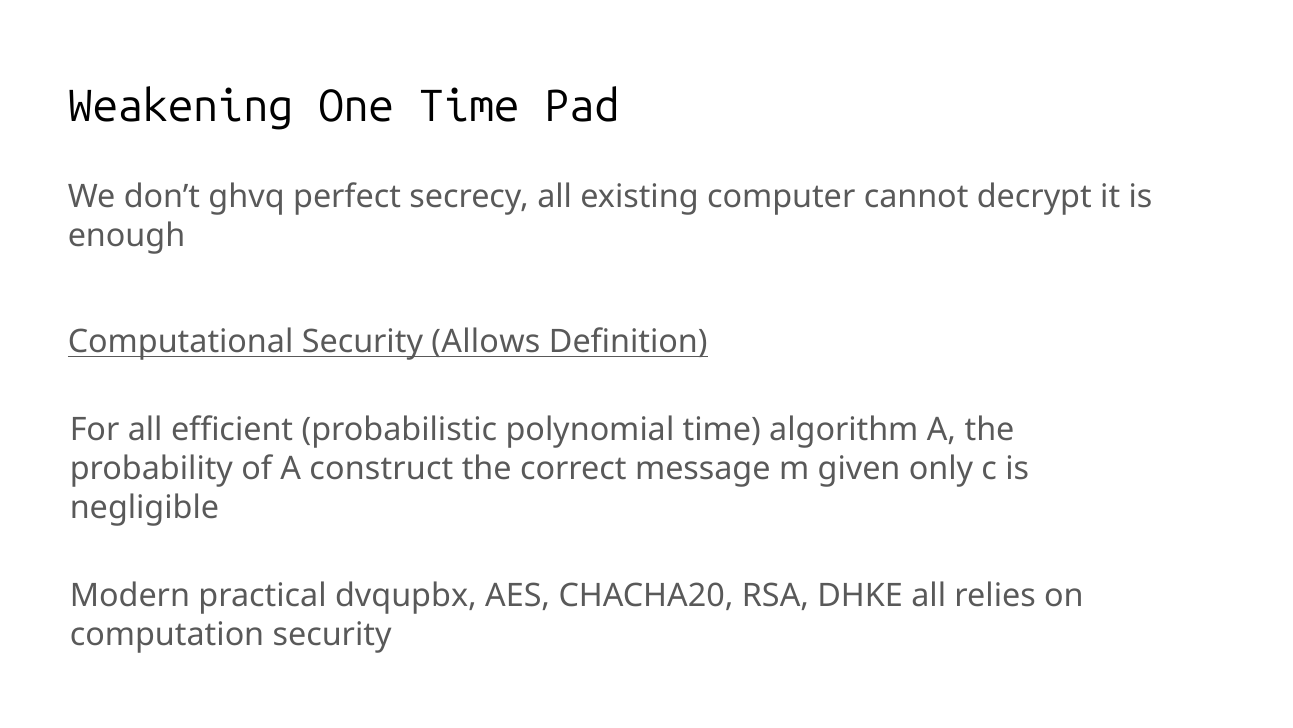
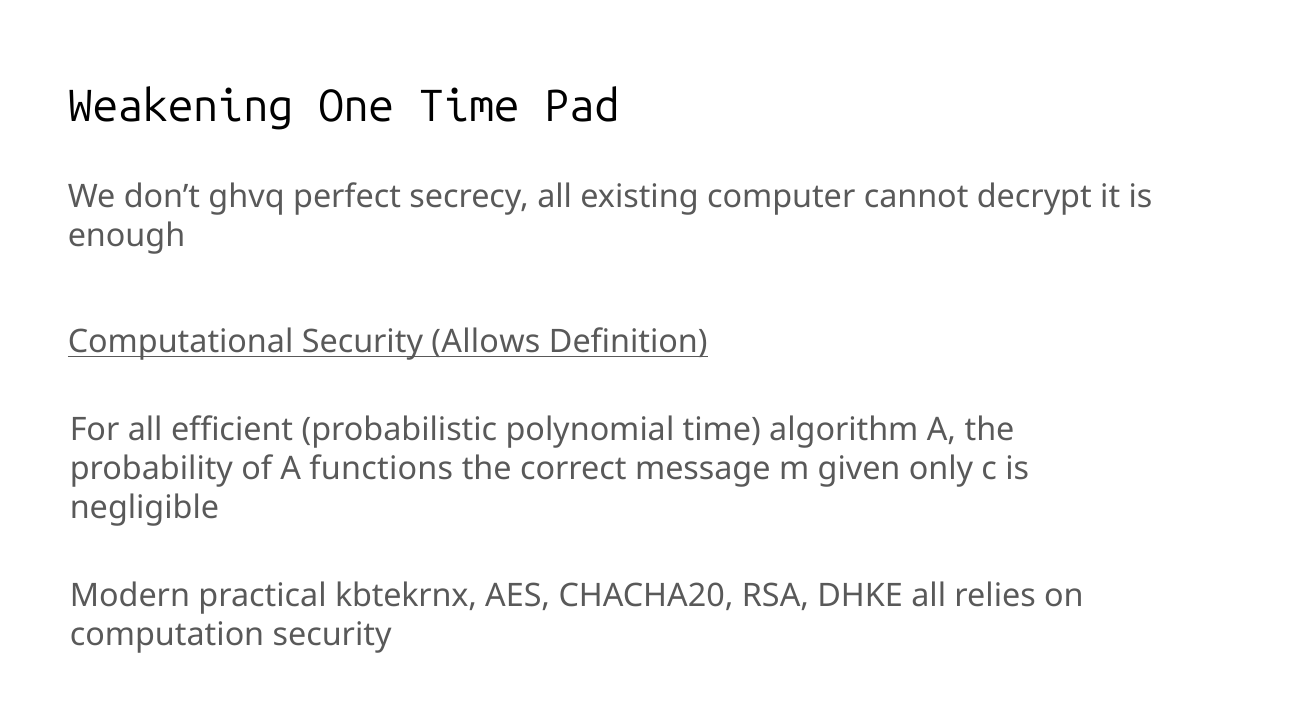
construct: construct -> functions (381, 468)
dvqupbx: dvqupbx -> kbtekrnx (406, 596)
